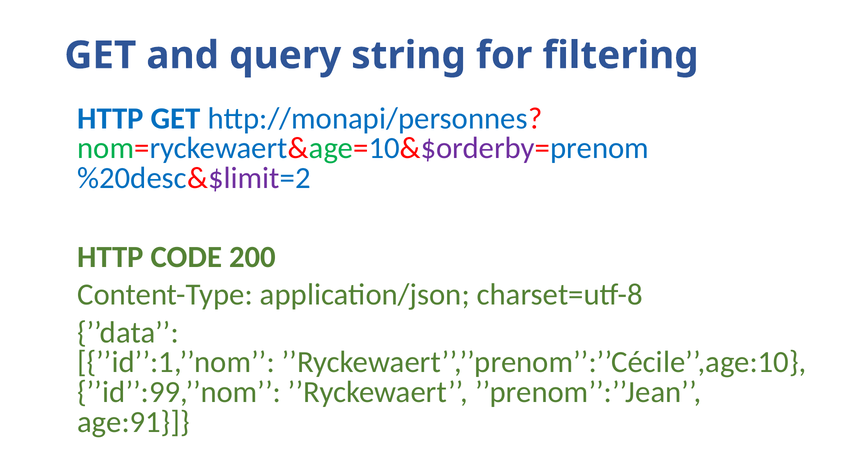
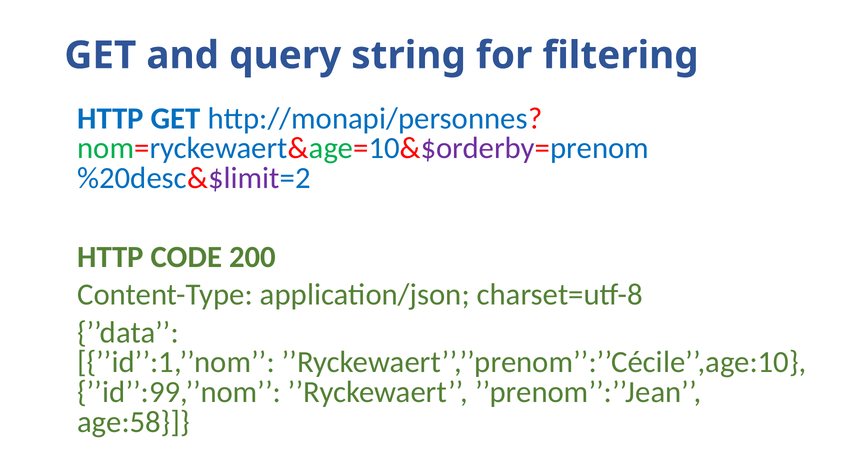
age:91: age:91 -> age:58 (133, 423)
